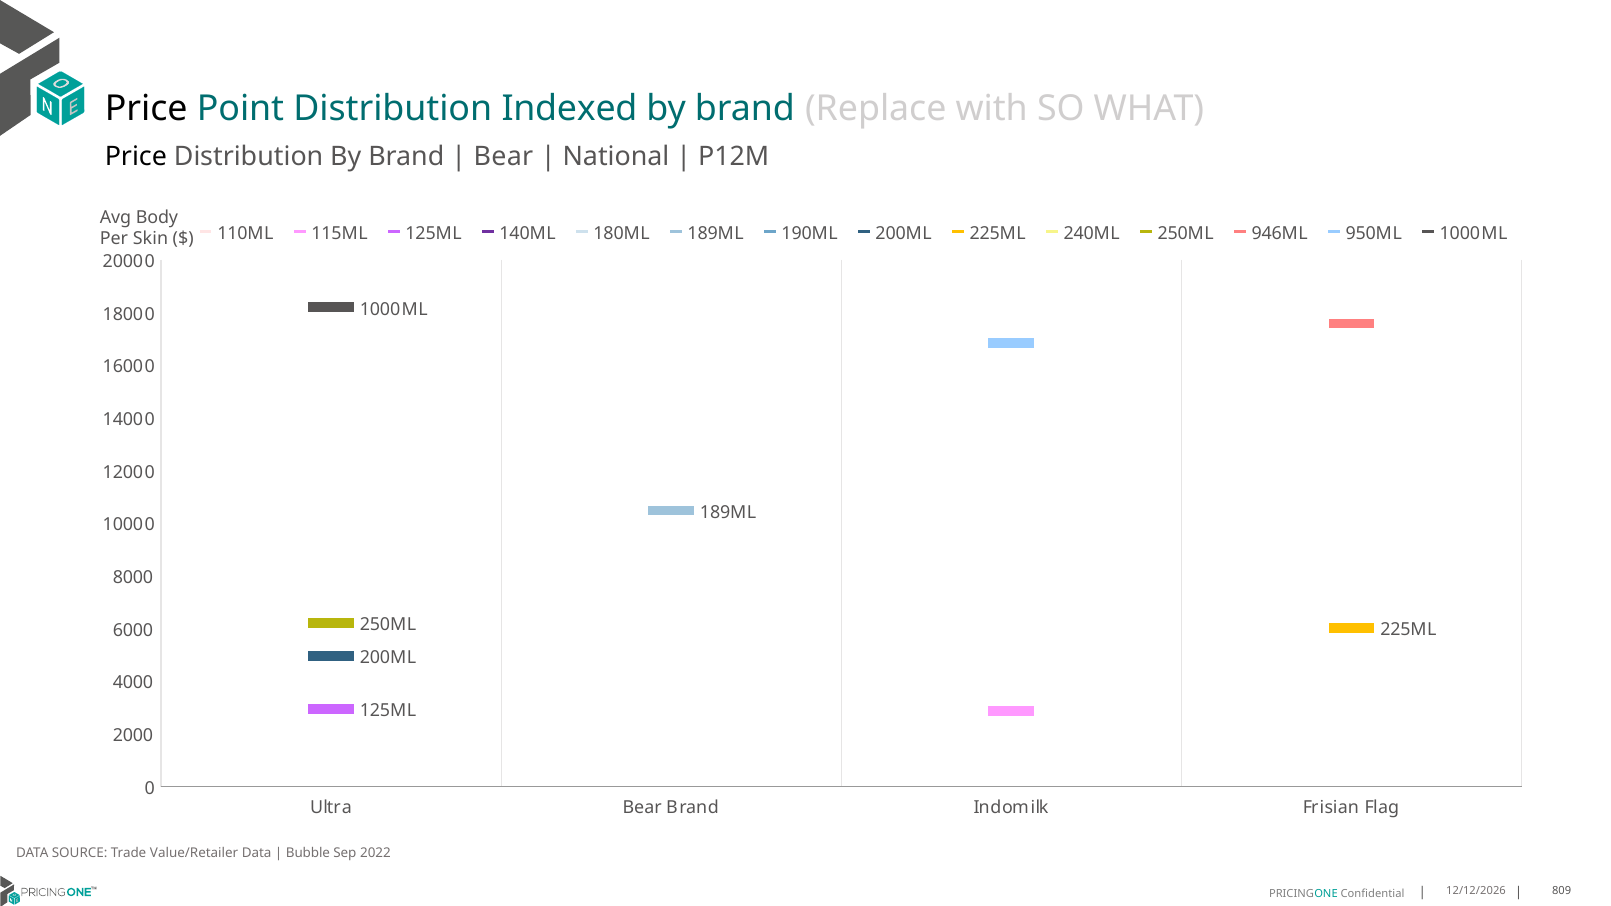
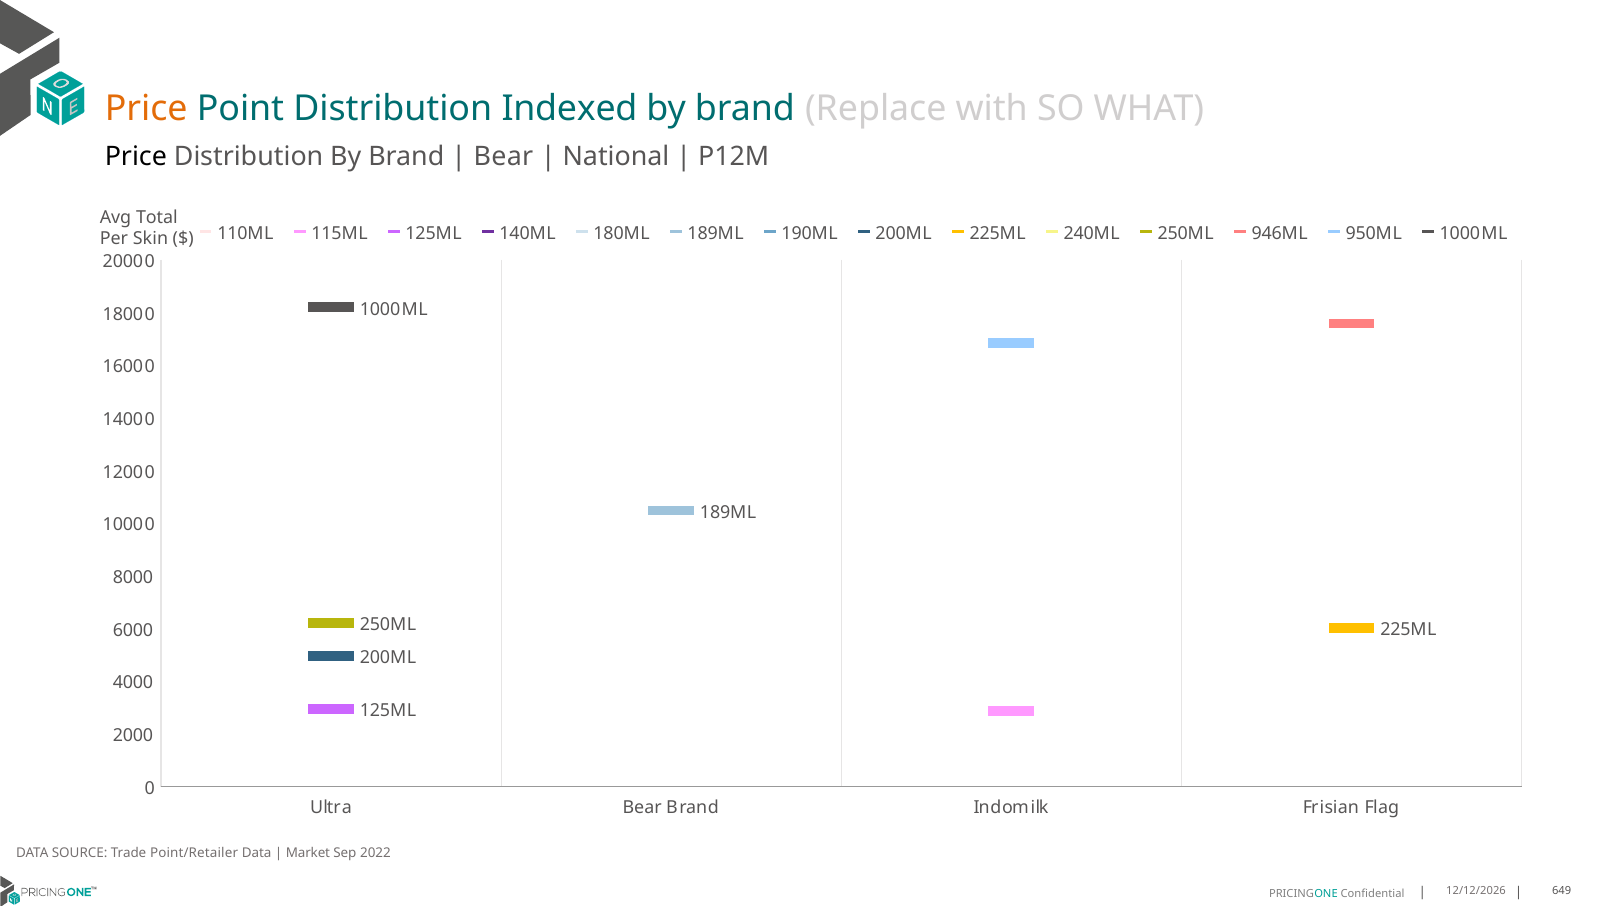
Price colour: black -> orange (146, 108)
Body: Body -> Total (157, 218)
Value/Retailer: Value/Retailer -> Point/Retailer (194, 854)
Bubble: Bubble -> Market (308, 854)
809: 809 -> 649 (1562, 891)
